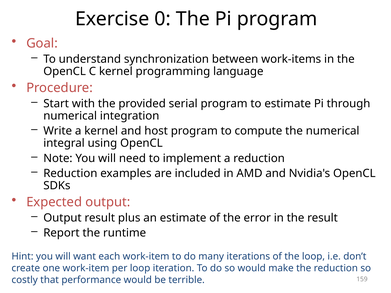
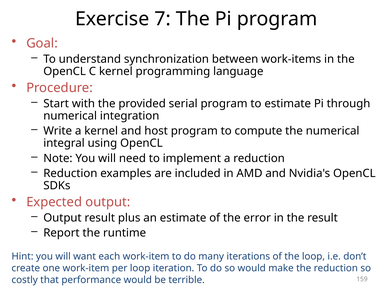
0: 0 -> 7 (163, 19)
